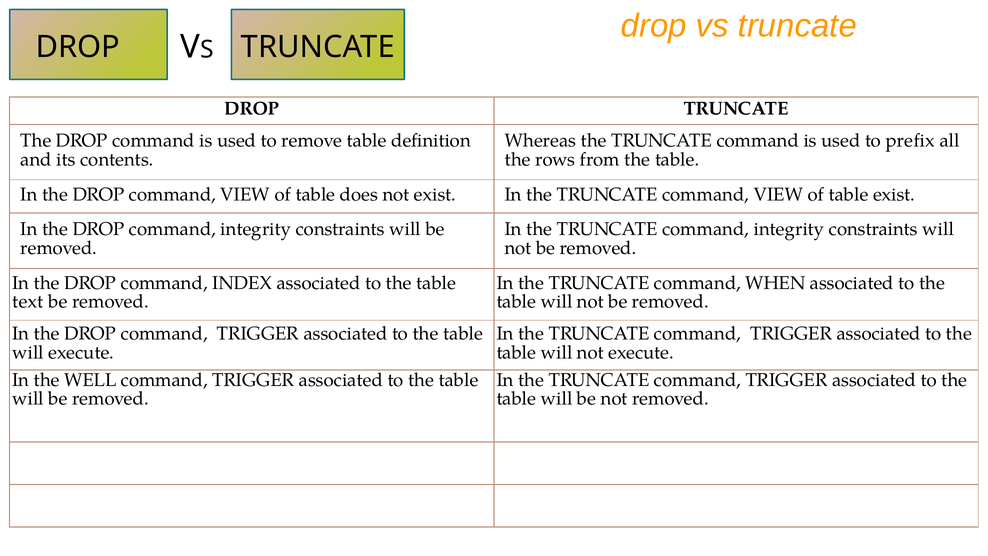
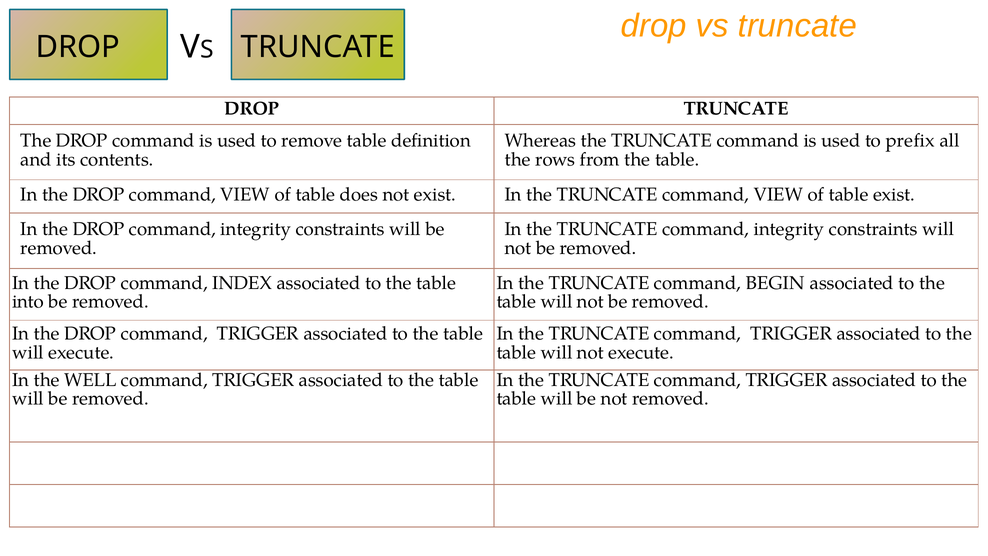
WHEN: WHEN -> BEGIN (775, 283)
text: text -> into (28, 302)
